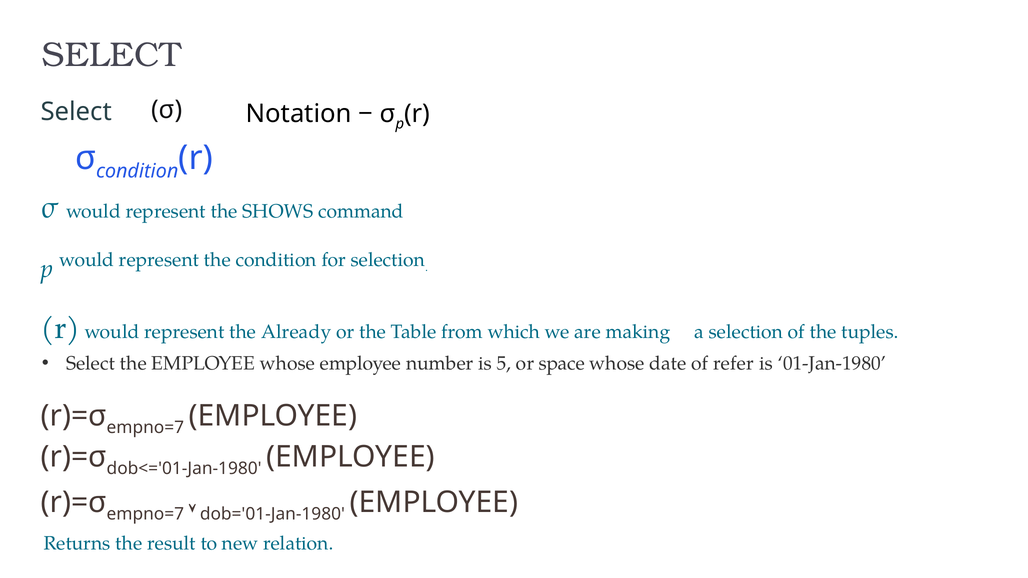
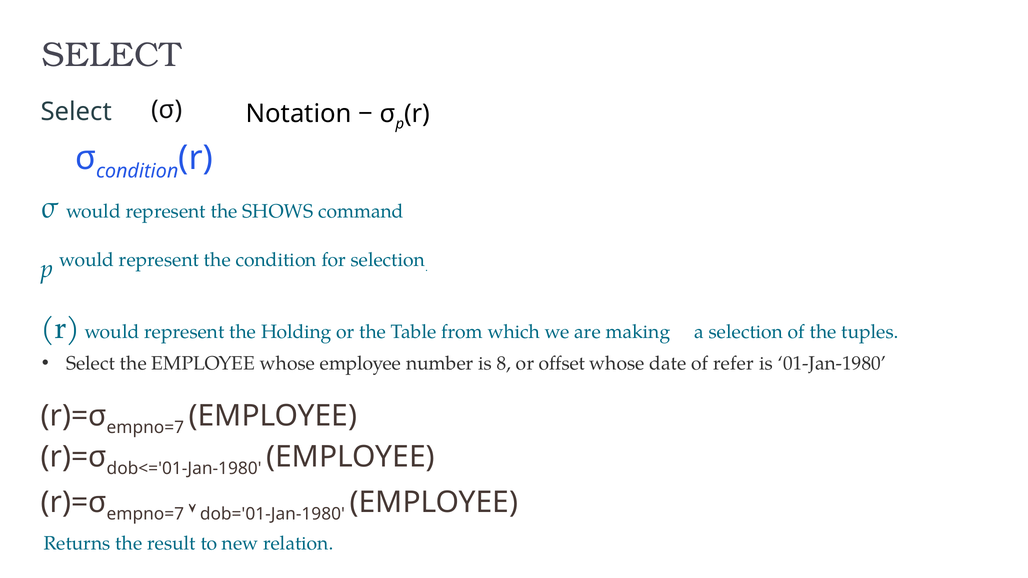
Already: Already -> Holding (296, 332)
5: 5 -> 8 (504, 364)
space: space -> offset (562, 364)
